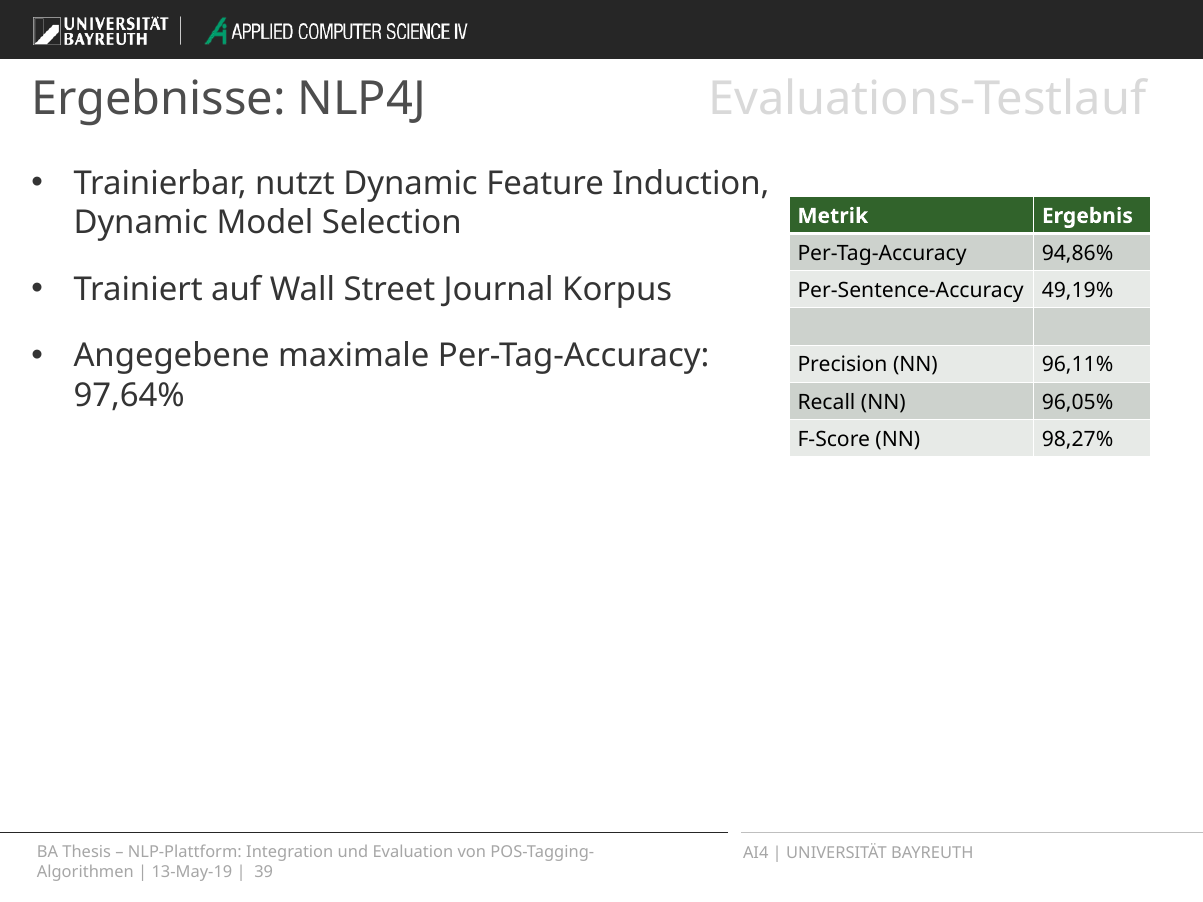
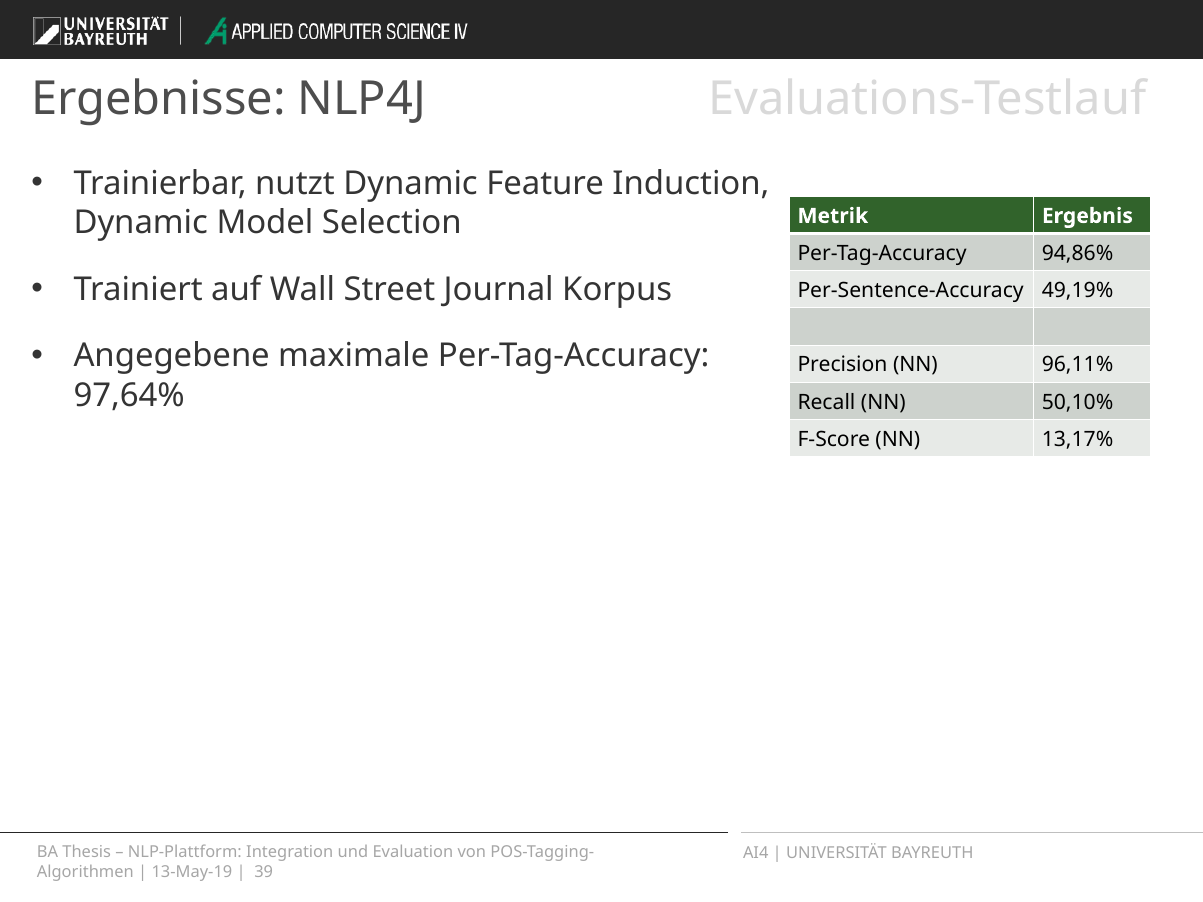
96,05%: 96,05% -> 50,10% (1078, 402)
98,27%: 98,27% -> 13,17% (1078, 440)
